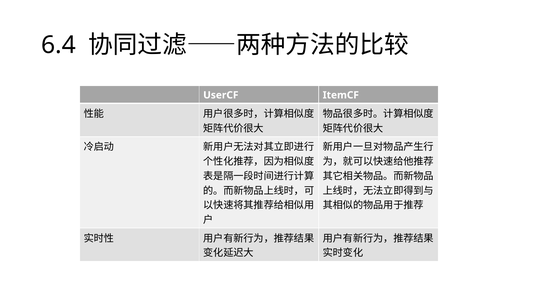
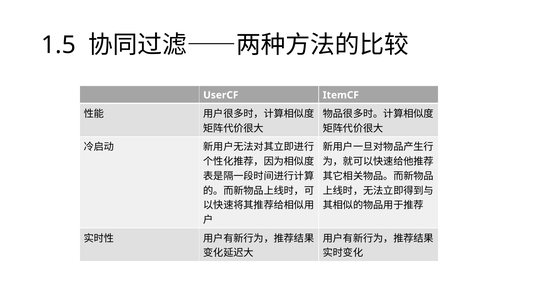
6.4: 6.4 -> 1.5 (58, 45)
